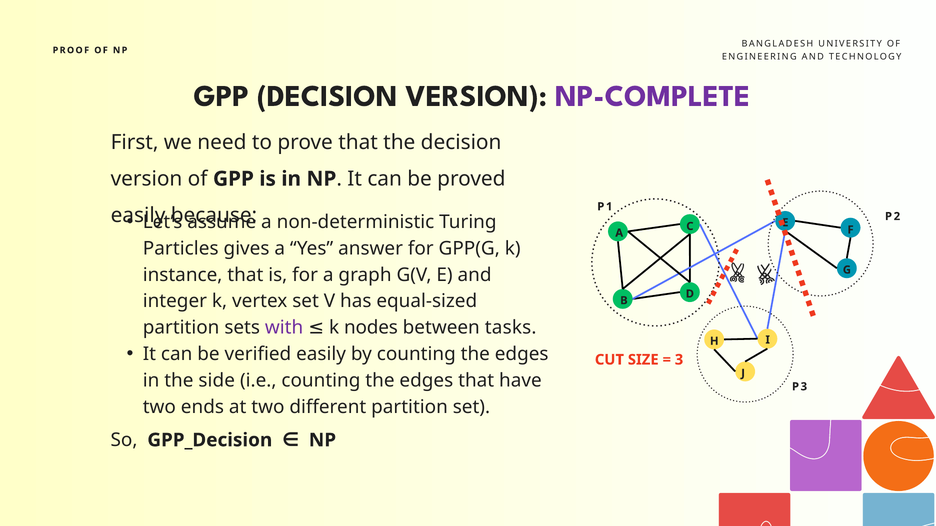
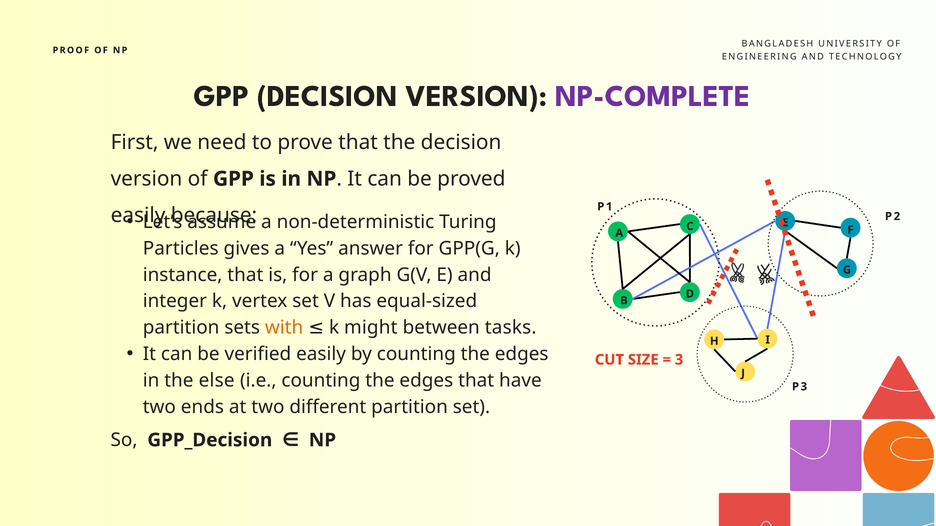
with colour: purple -> orange (284, 328)
nodes: nodes -> might (371, 328)
side: side -> else (217, 381)
